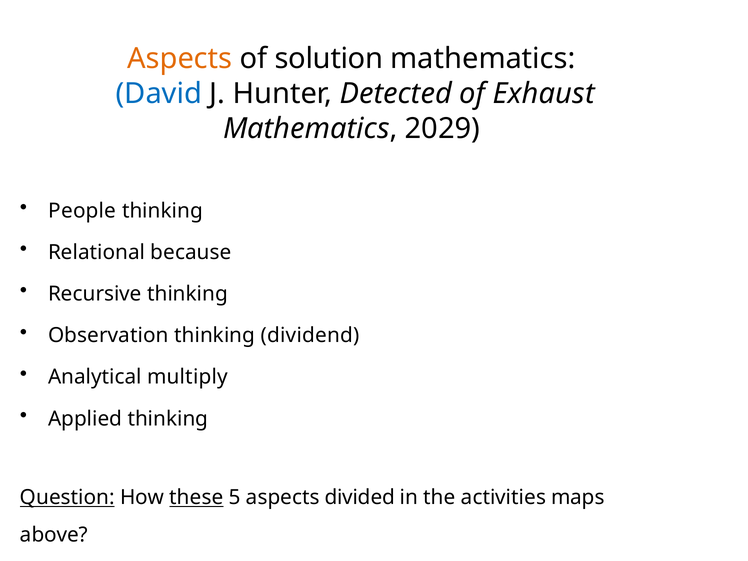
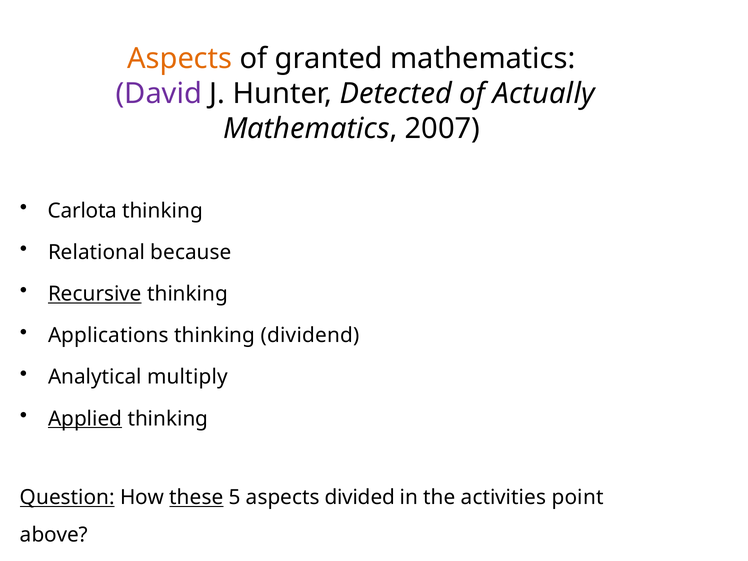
solution: solution -> granted (329, 59)
David colour: blue -> purple (159, 94)
Exhaust: Exhaust -> Actually (544, 94)
2029: 2029 -> 2007 (442, 129)
People: People -> Carlota (82, 211)
Recursive underline: none -> present (95, 294)
Observation: Observation -> Applications (108, 336)
Applied underline: none -> present (85, 419)
maps: maps -> point (578, 498)
